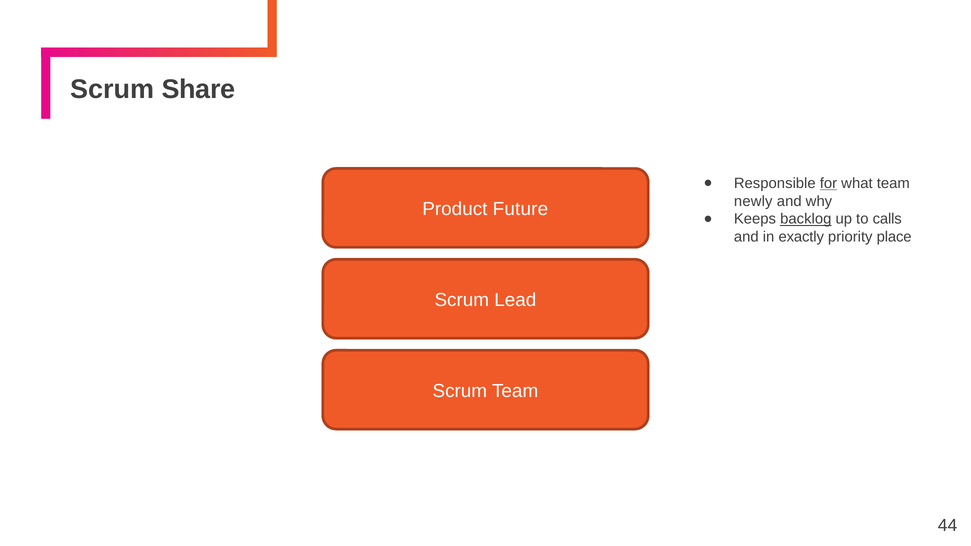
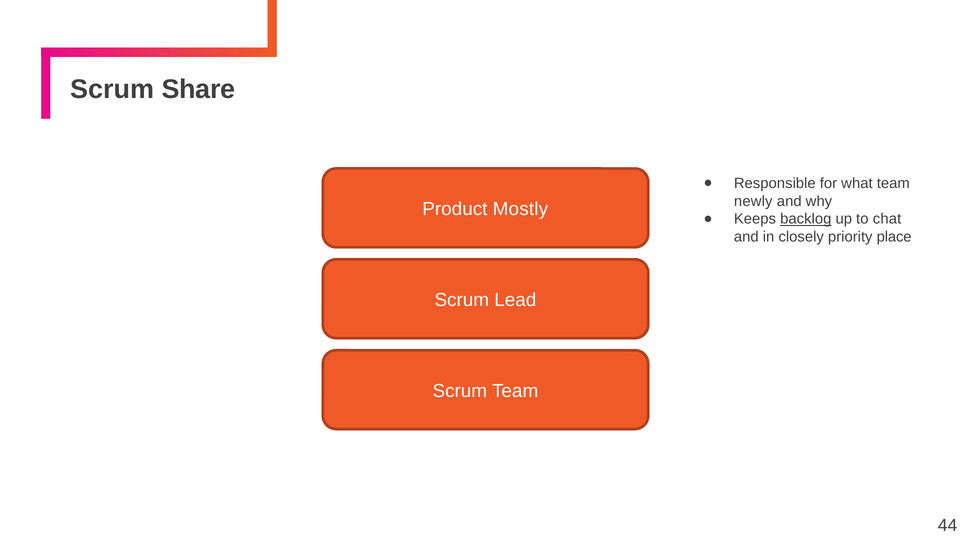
for underline: present -> none (828, 183)
Future: Future -> Mostly (520, 209)
calls: calls -> chat (887, 219)
exactly: exactly -> closely (801, 237)
